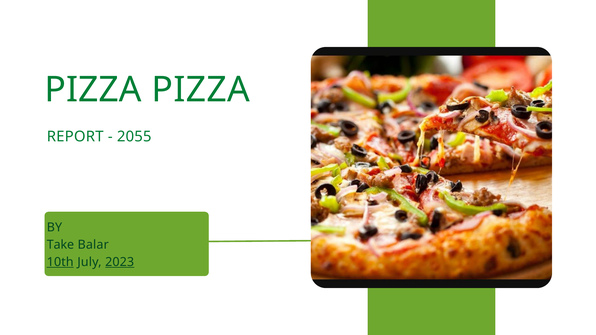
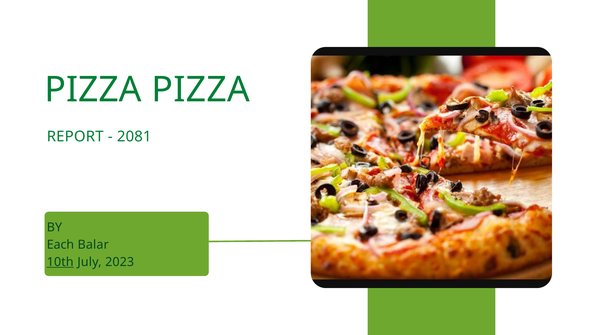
2055: 2055 -> 2081 (134, 137)
Take: Take -> Each (60, 245)
2023 underline: present -> none (120, 262)
